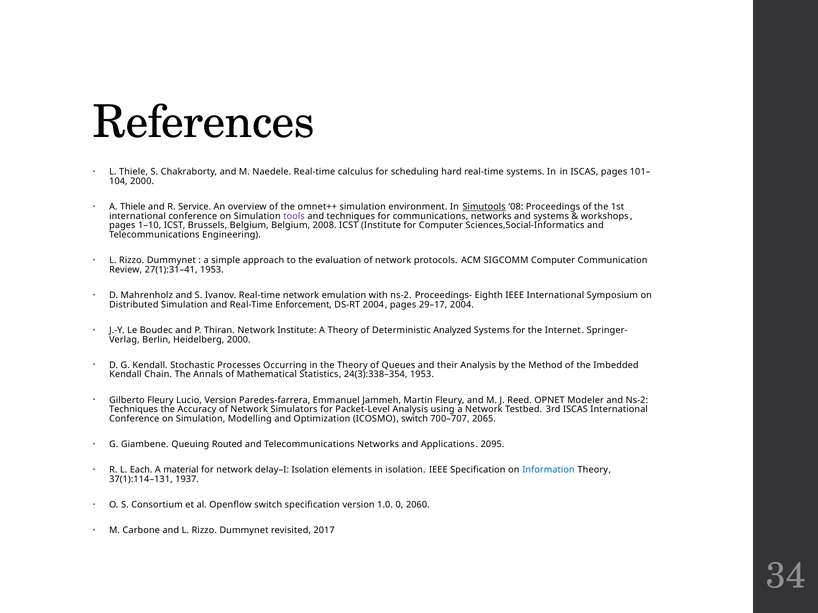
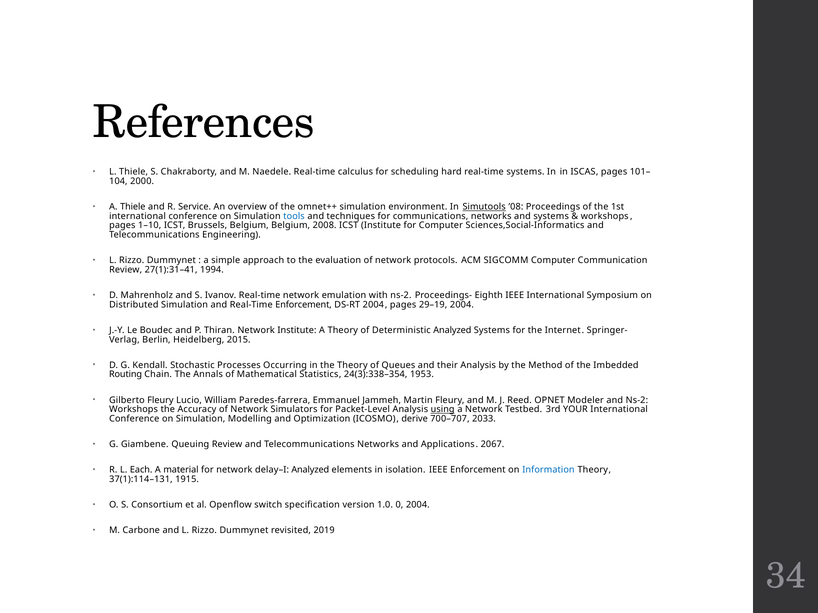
tools colour: purple -> blue (294, 216)
27(1):31–41 1953: 1953 -> 1994 (212, 270)
29–17: 29–17 -> 29–19 (433, 305)
Heidelberg 2000: 2000 -> 2015 (239, 340)
Kendall: Kendall -> Routing (126, 375)
Lucio Version: Version -> William (220, 400)
Techniques: Techniques -> Workshops (134, 410)
using underline: none -> present (443, 410)
3rd ISCAS: ISCAS -> YOUR (575, 410)
ICOSMO switch: switch -> derive (415, 419)
2065: 2065 -> 2033 (484, 419)
Queuing Routed: Routed -> Review (227, 445)
2095: 2095 -> 2067 (493, 445)
delay–I Isolation: Isolation -> Analyzed (310, 470)
IEEE Specification: Specification -> Enforcement (478, 470)
1937: 1937 -> 1915 (187, 480)
0 2060: 2060 -> 2004 (418, 505)
2017: 2017 -> 2019 (324, 531)
